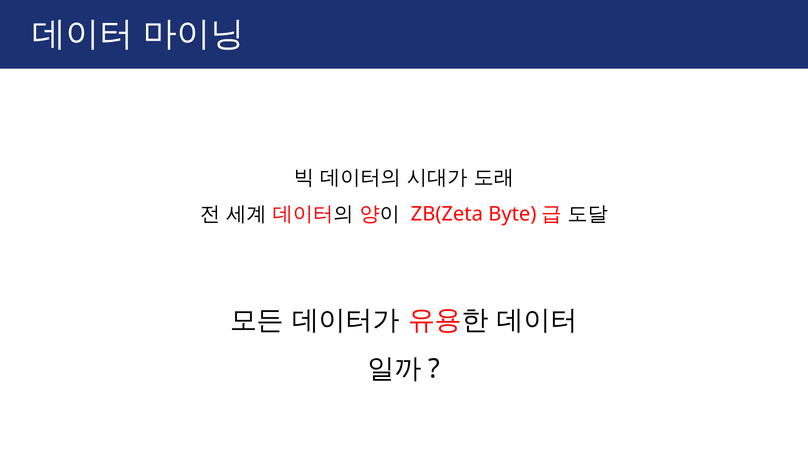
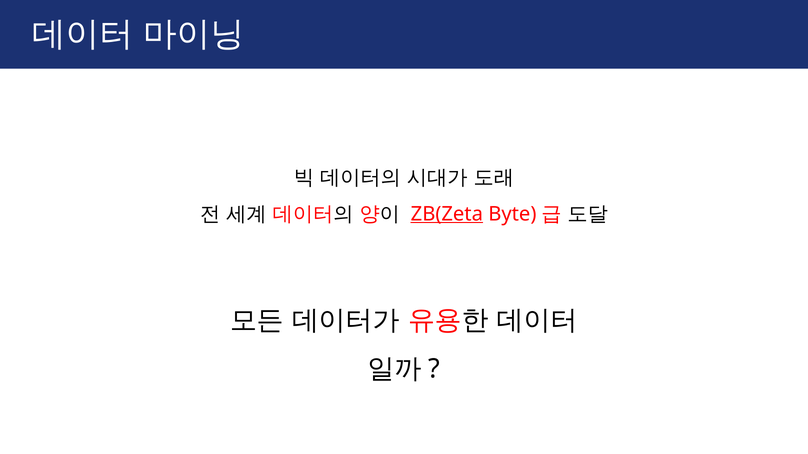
ZB(Zeta underline: none -> present (447, 214)
